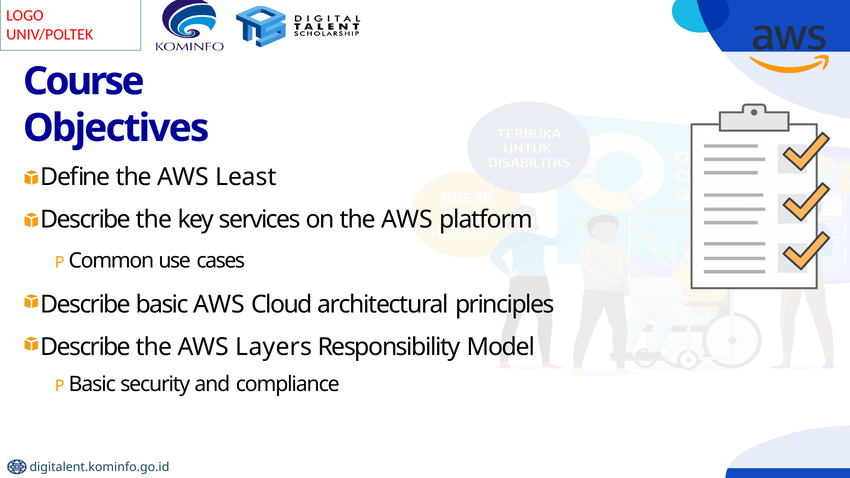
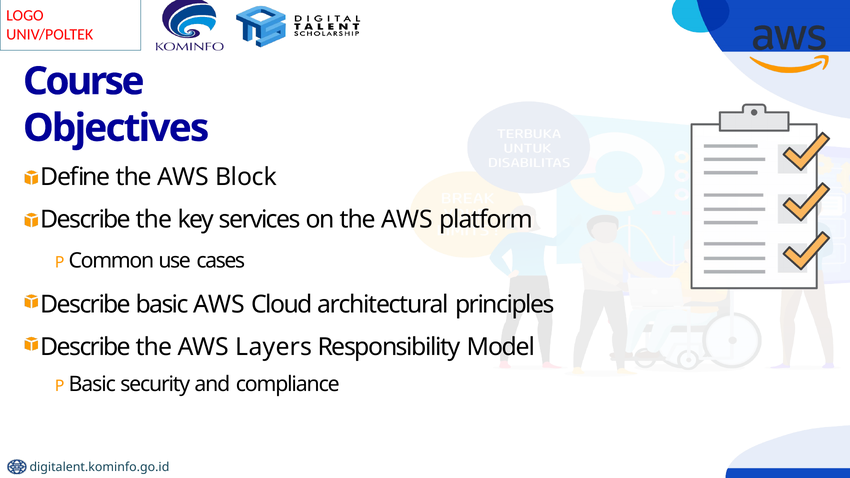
Least: Least -> Block (246, 177)
